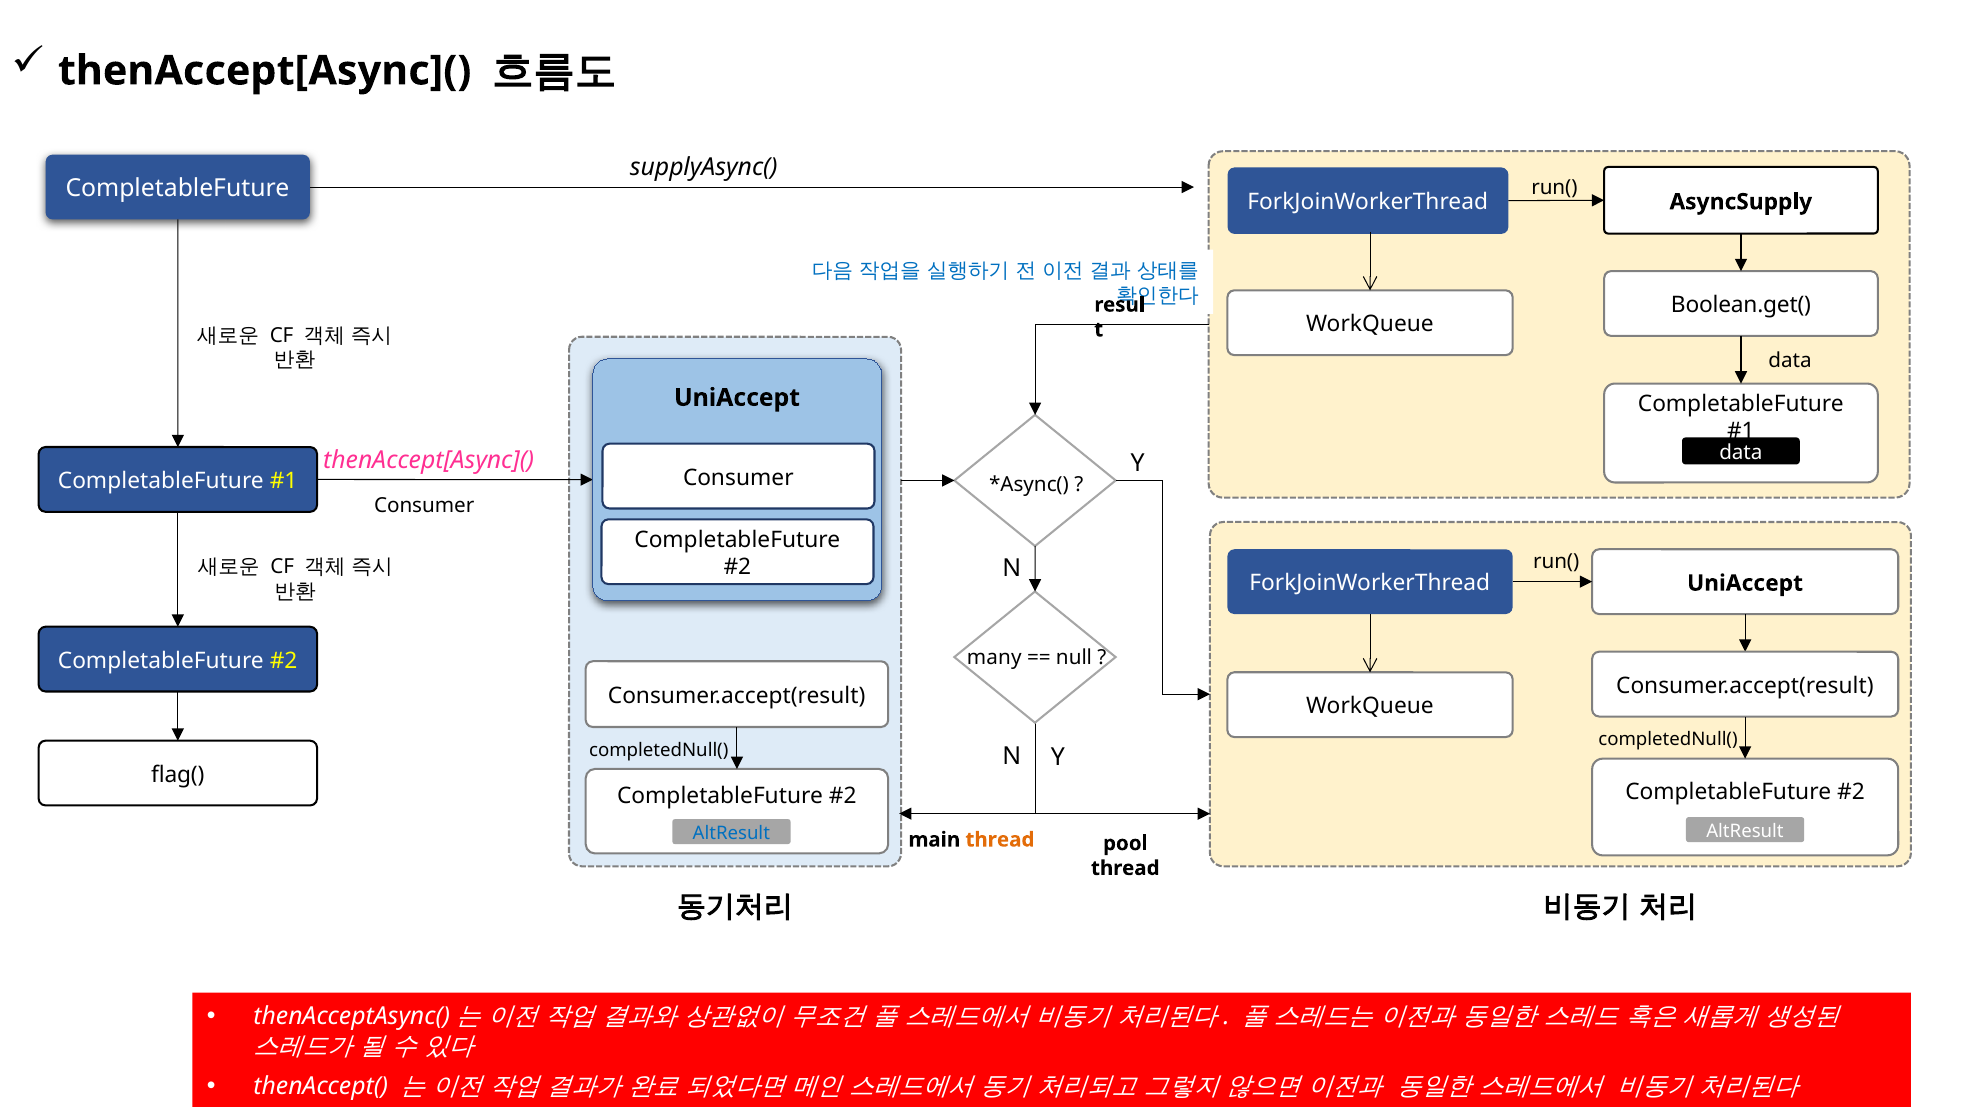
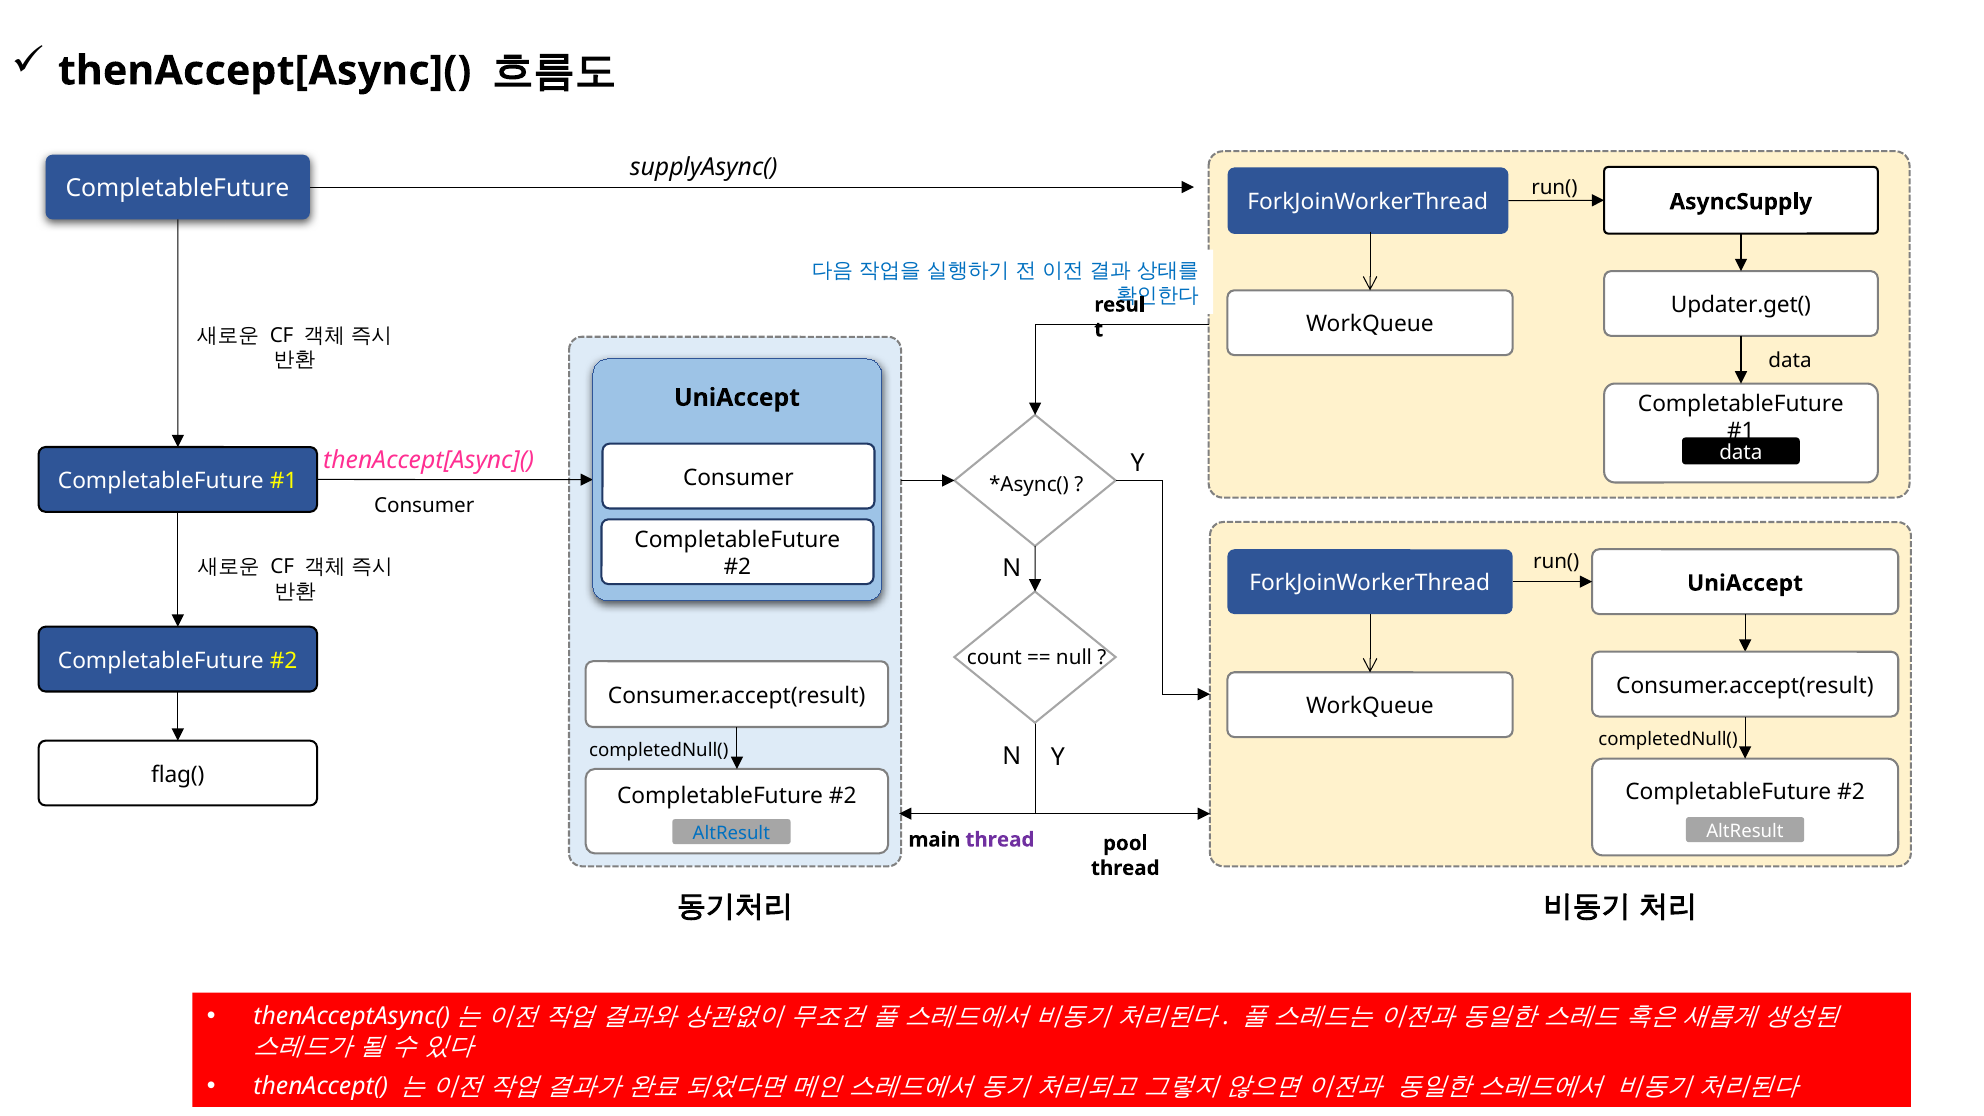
Boolean.get(: Boolean.get( -> Updater.get( (1741, 305)
many: many -> count (994, 658)
thread colour: orange -> purple (1000, 840)
